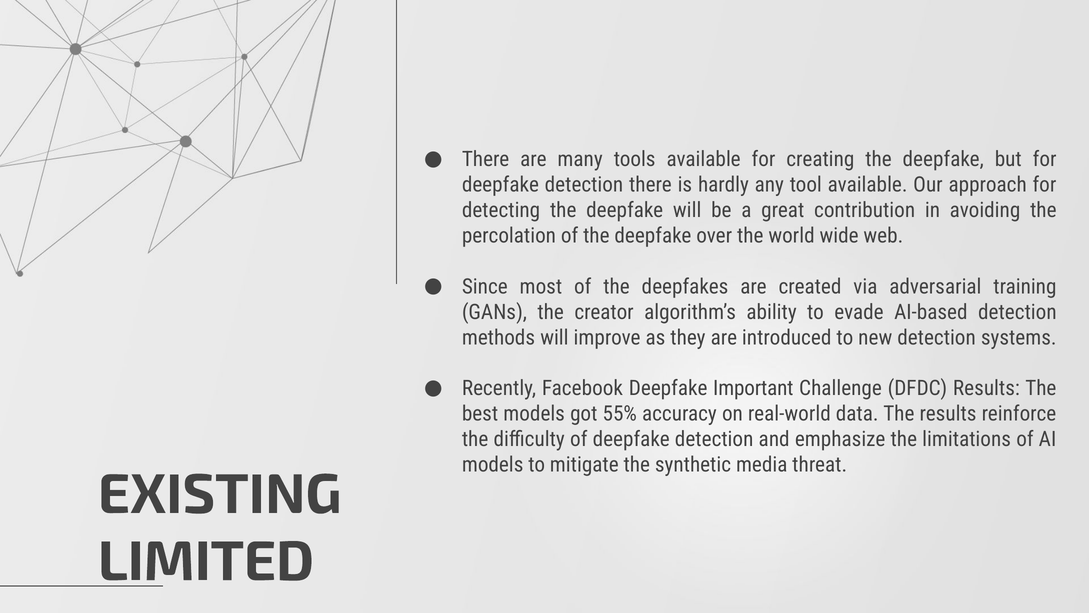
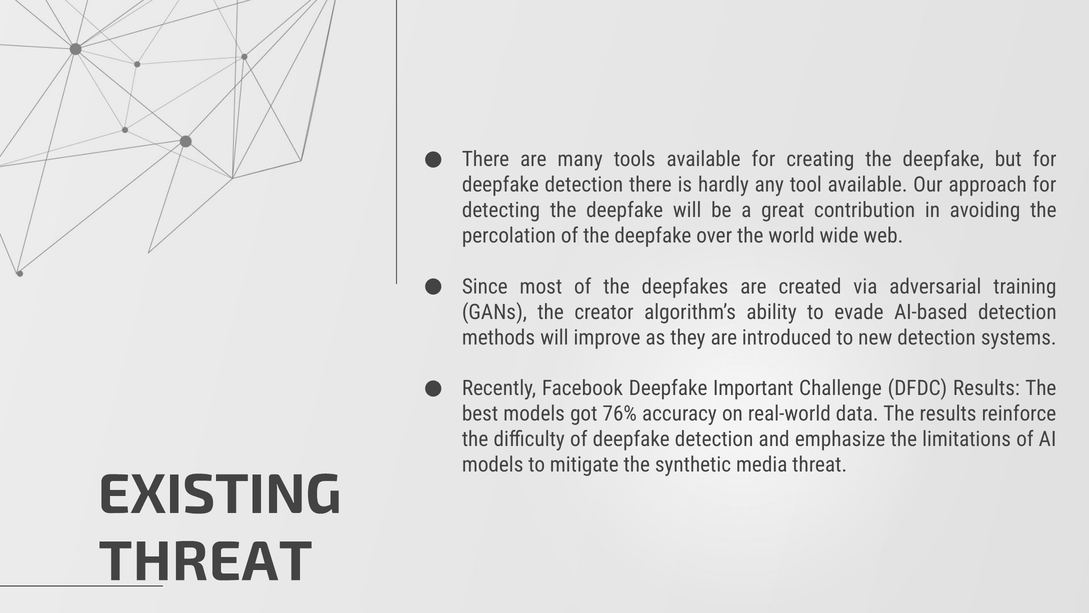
55%: 55% -> 76% (620, 414)
LIMITED: LIMITED -> THREAT (206, 561)
